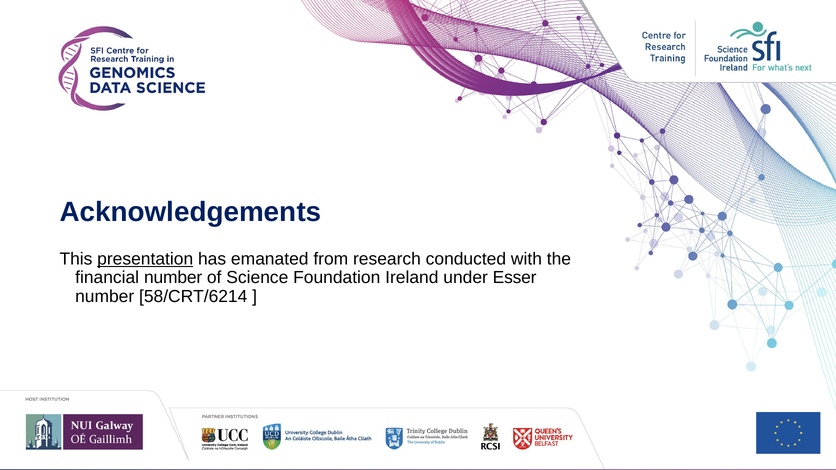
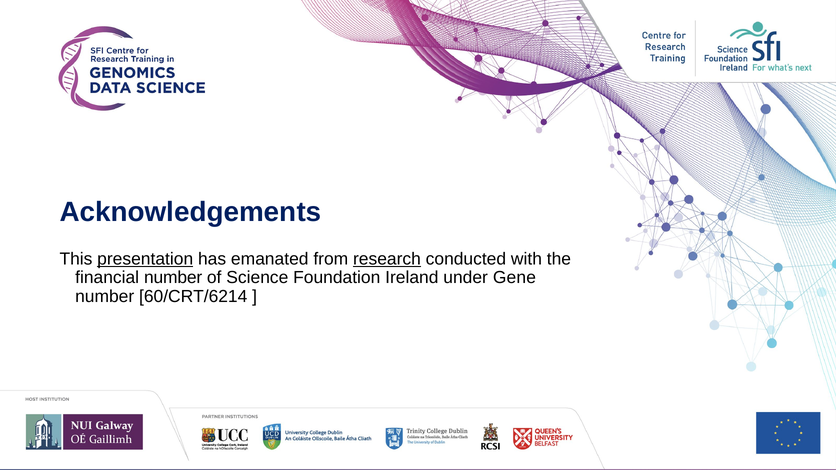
research underline: none -> present (387, 259)
Esser: Esser -> Gene (514, 278)
58/CRT/6214: 58/CRT/6214 -> 60/CRT/6214 (193, 297)
